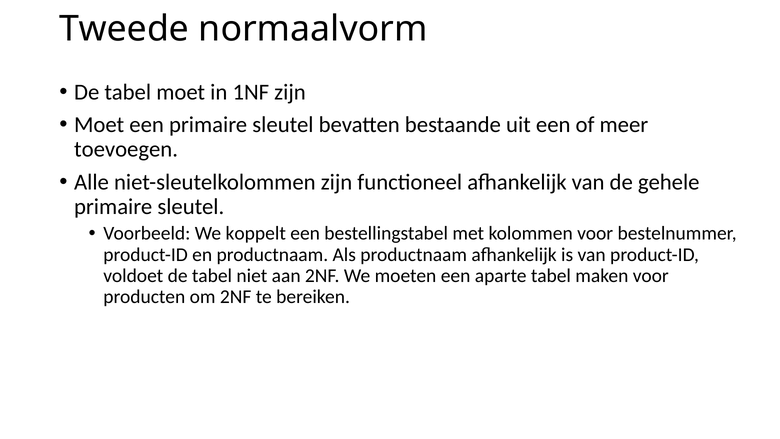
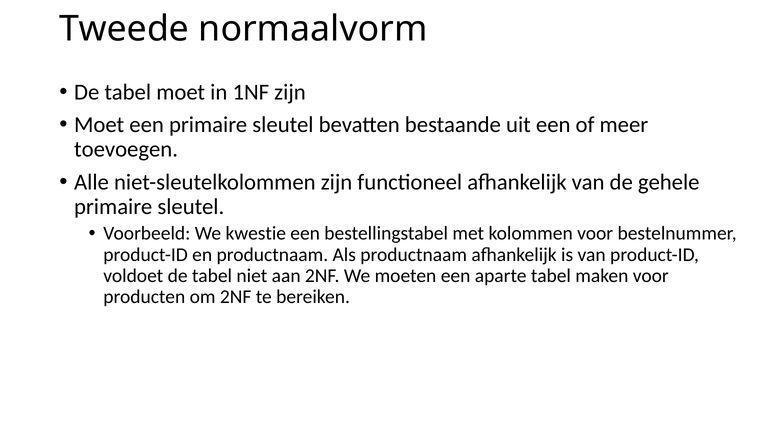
koppelt: koppelt -> kwestie (256, 233)
